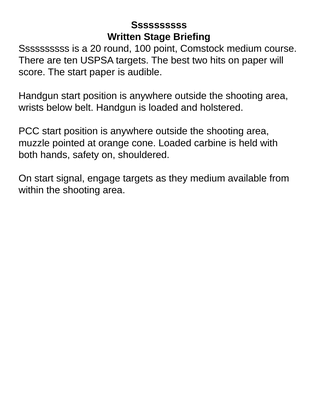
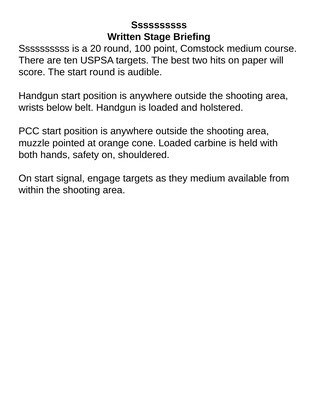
start paper: paper -> round (102, 72)
